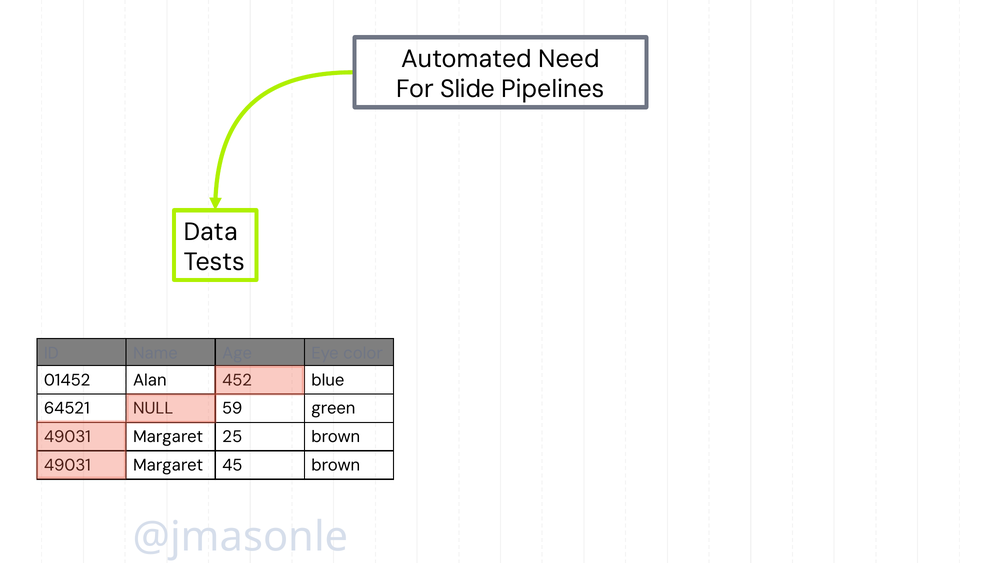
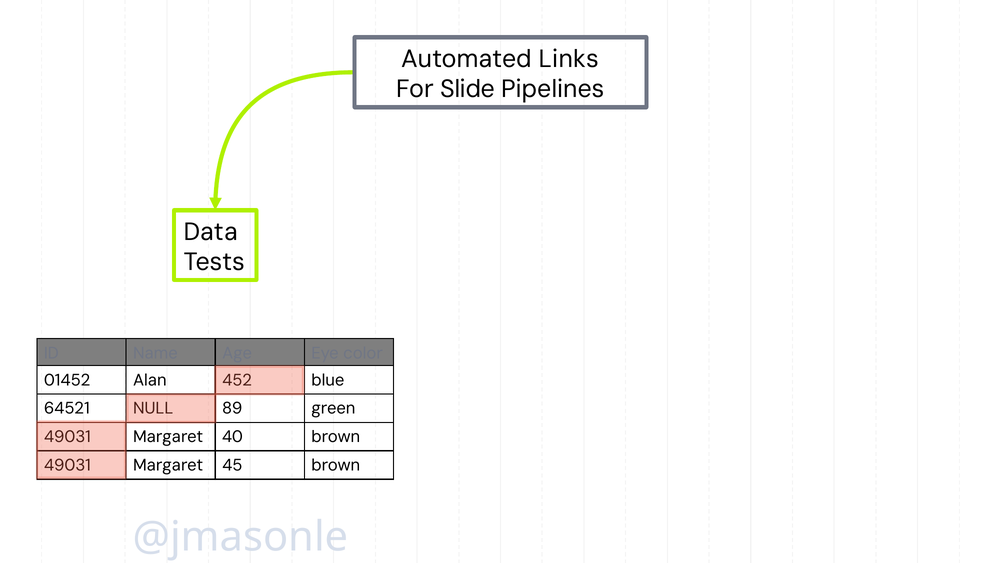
Need: Need -> Links (569, 59)
59: 59 -> 89 (232, 408)
25: 25 -> 40 (232, 437)
